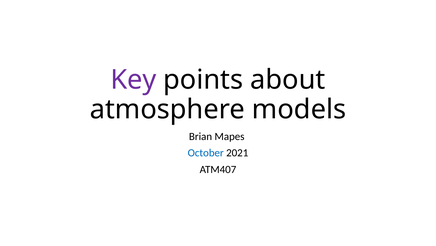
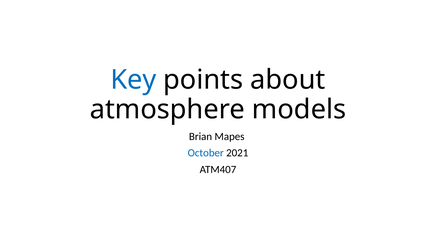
Key colour: purple -> blue (133, 80)
